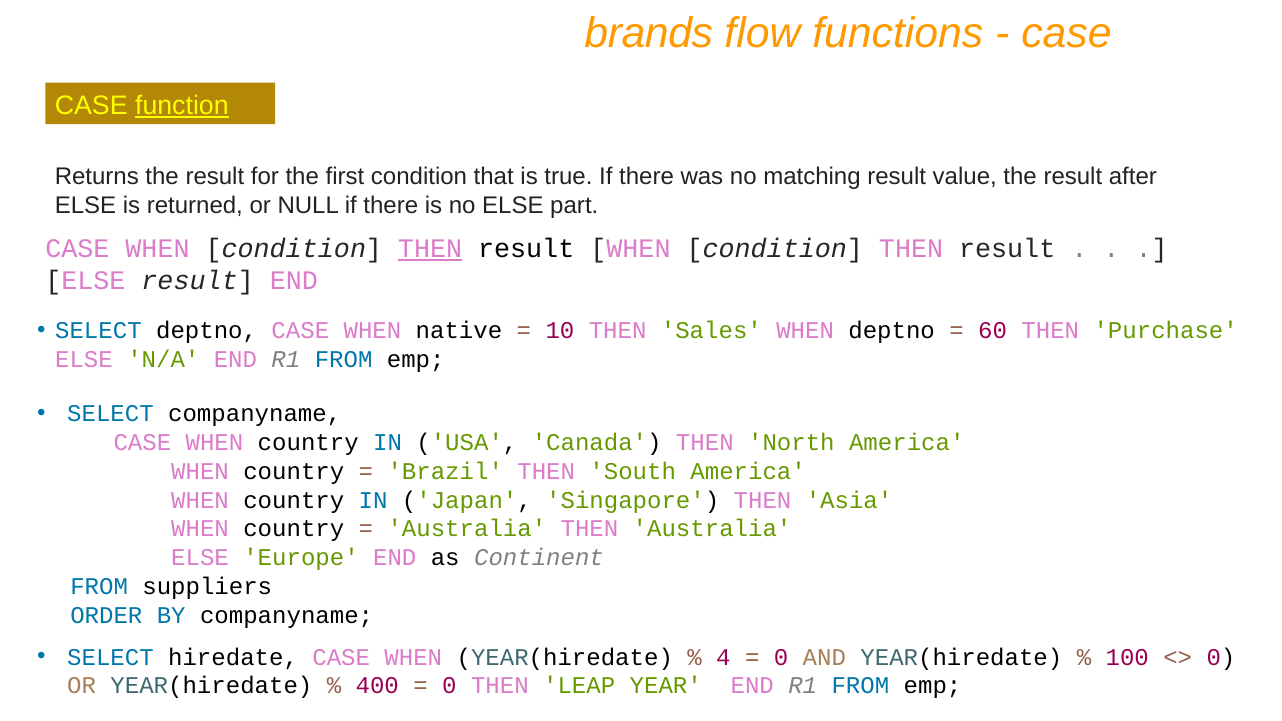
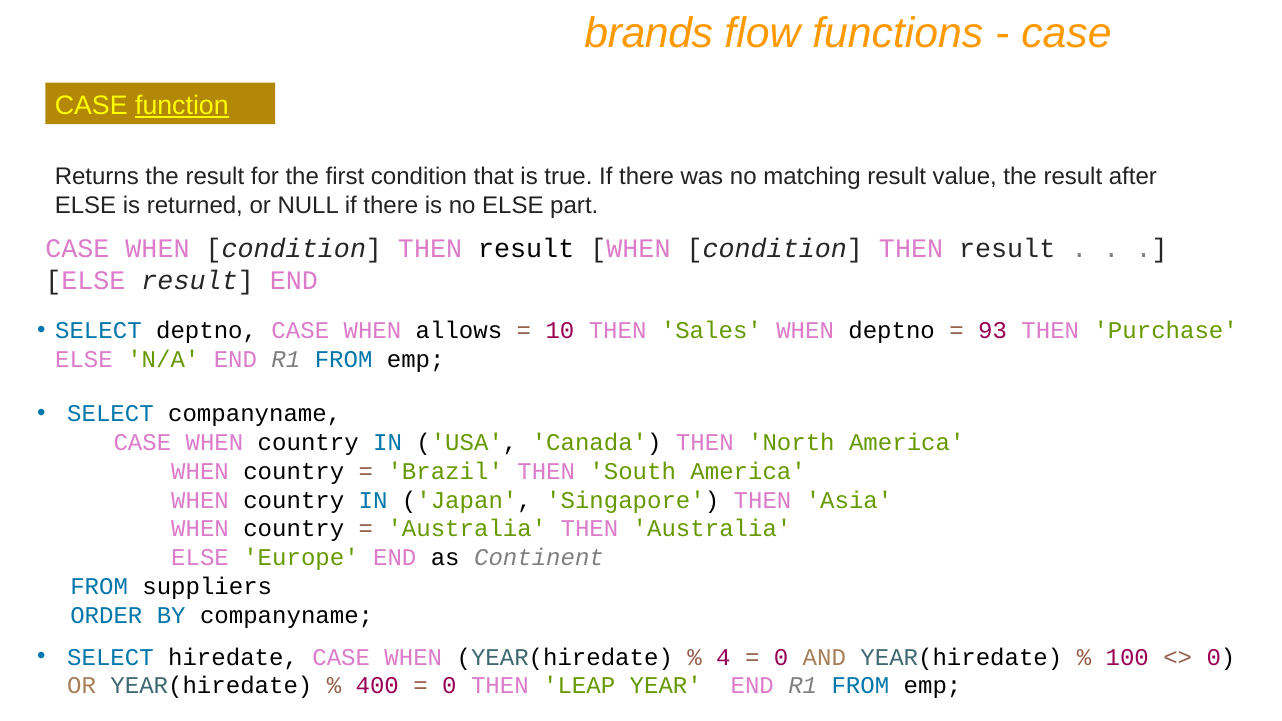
THEN underline: present -> none (430, 248)
native: native -> allows (459, 330)
60: 60 -> 93 (993, 330)
